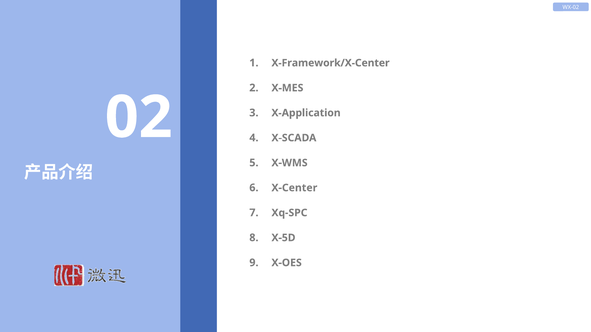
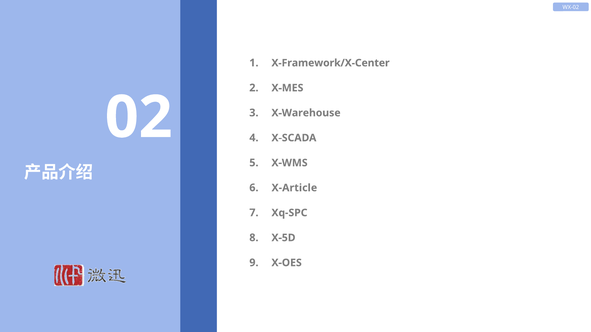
X-Application: X-Application -> X-Warehouse (306, 113)
X-Center: X-Center -> X-Article (294, 188)
